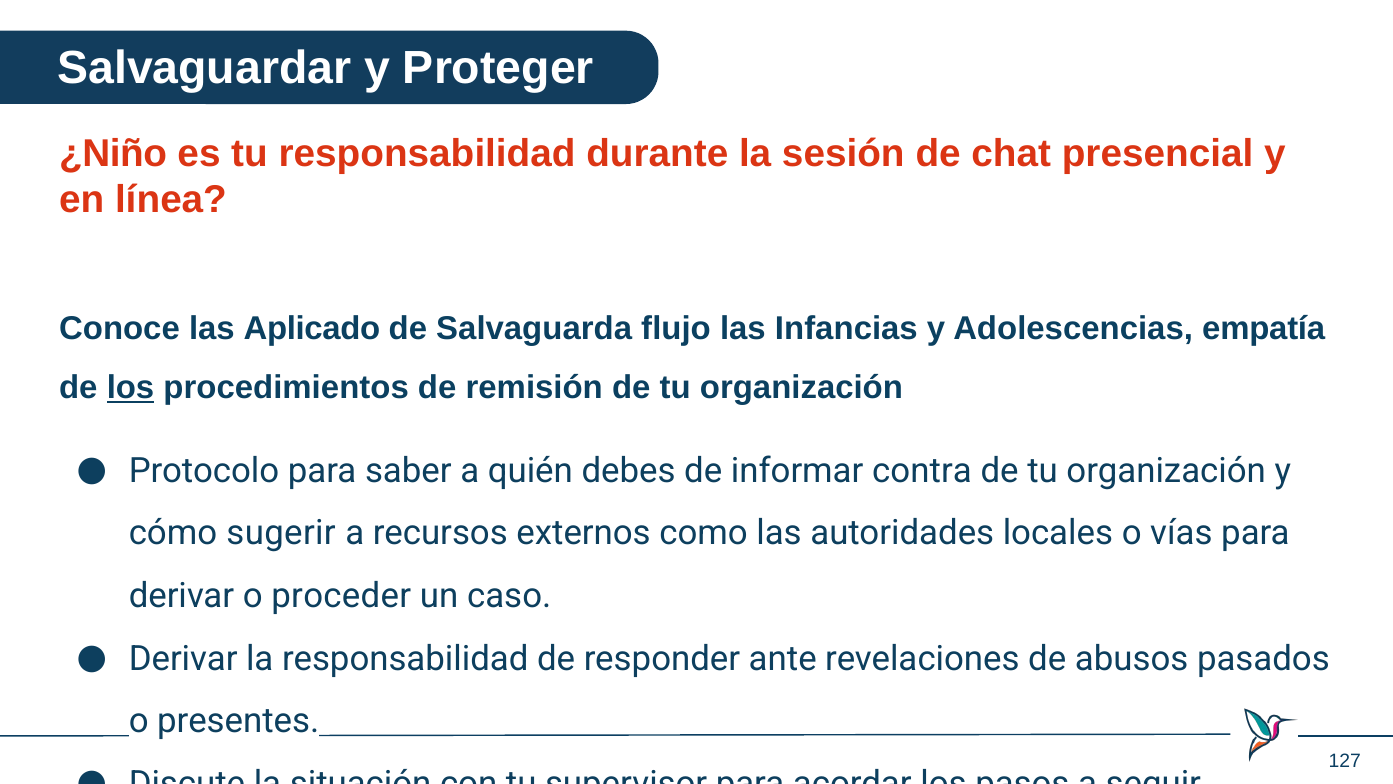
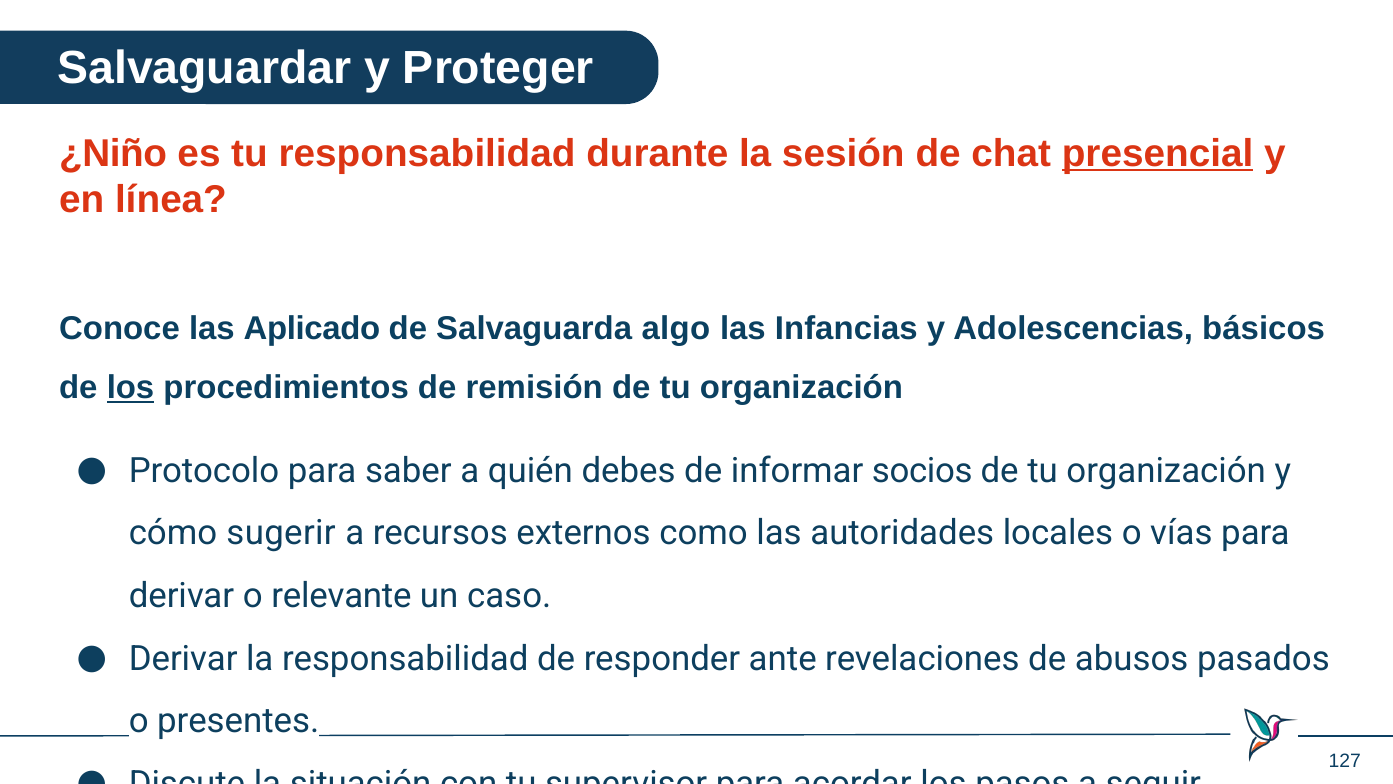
presencial underline: none -> present (1158, 153)
flujo: flujo -> algo (676, 328)
empatía: empatía -> básicos (1264, 328)
contra: contra -> socios (922, 470)
proceder: proceder -> relevante (342, 596)
